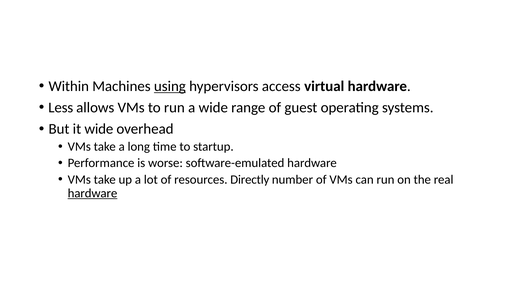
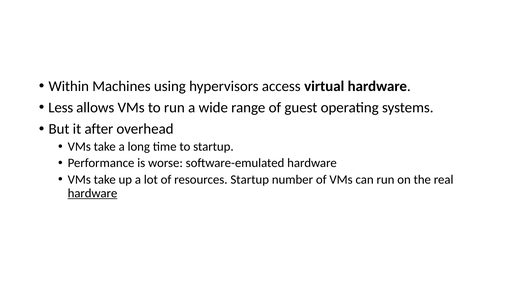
using underline: present -> none (170, 86)
it wide: wide -> after (99, 129)
resources Directly: Directly -> Startup (250, 180)
